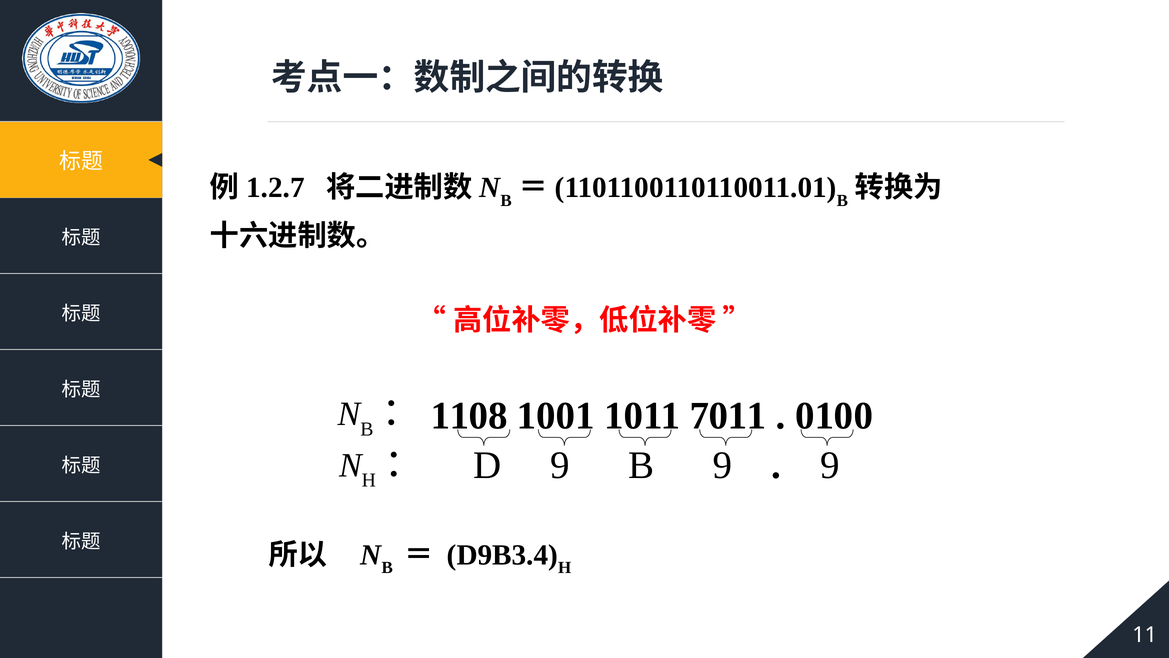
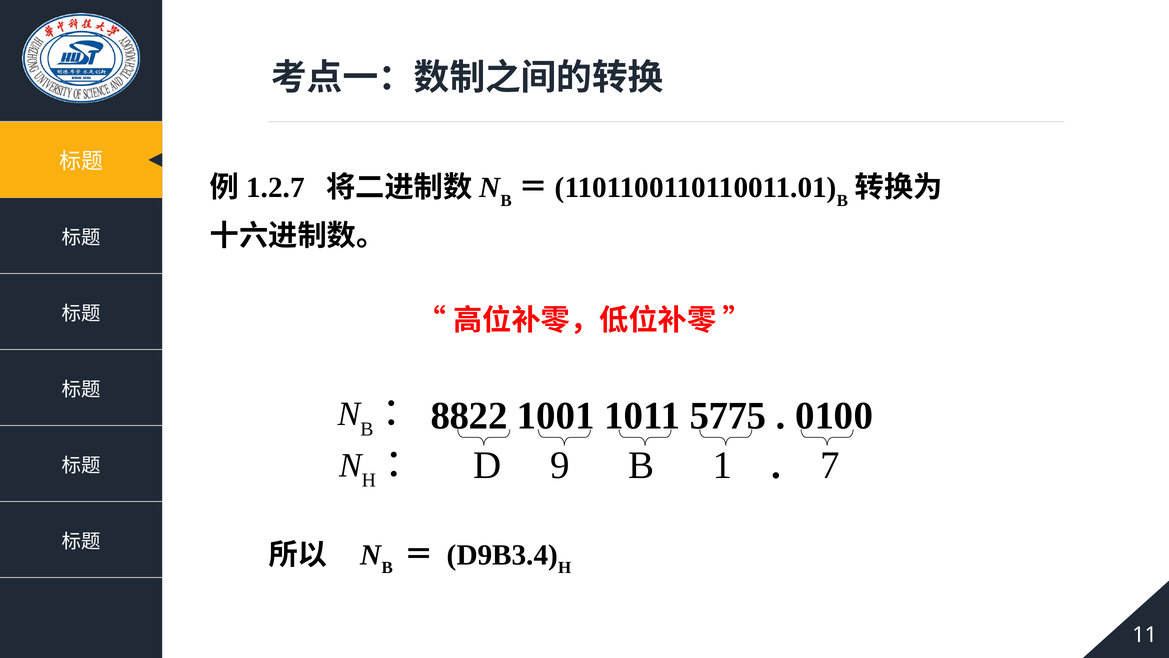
1108: 1108 -> 8822 (469, 416)
7011: 7011 -> 5775 (728, 416)
B 9: 9 -> 1 (722, 465)
9: 9 -> 7 (830, 465)
